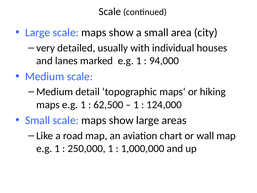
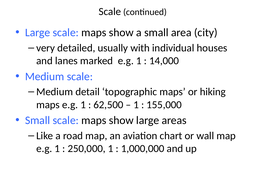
94,000: 94,000 -> 14,000 (164, 61)
124,000: 124,000 -> 155,000 (164, 105)
